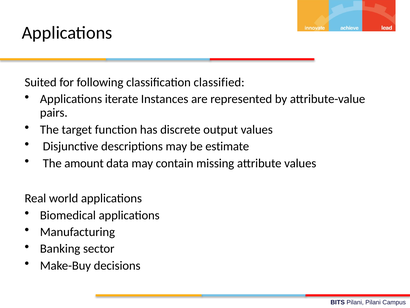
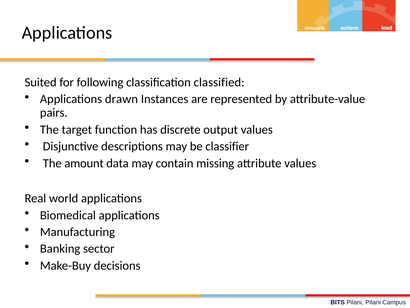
iterate: iterate -> drawn (121, 99)
estimate: estimate -> classifier (227, 146)
